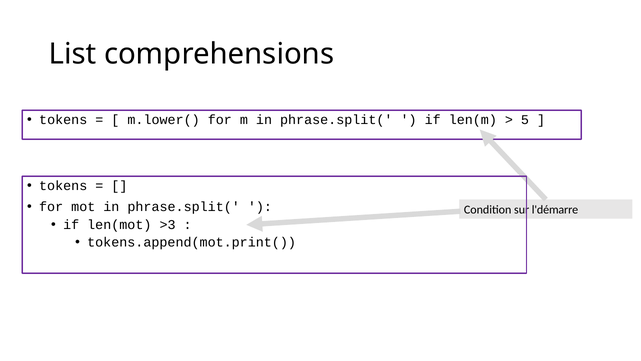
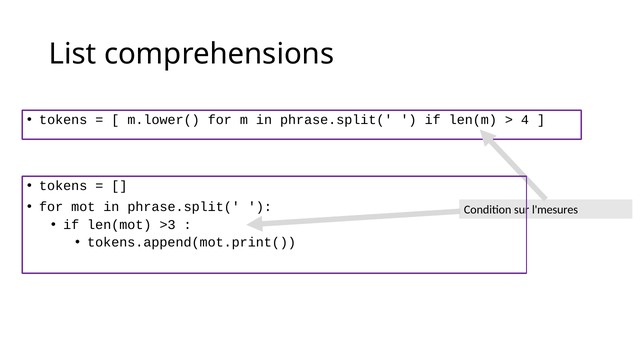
5: 5 -> 4 (525, 120)
l'démarre: l'démarre -> l'mesures (555, 210)
